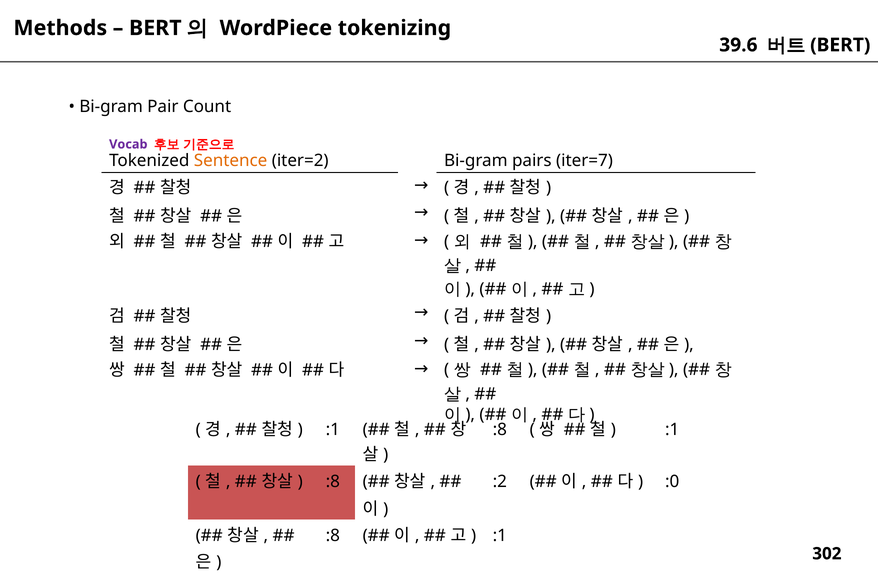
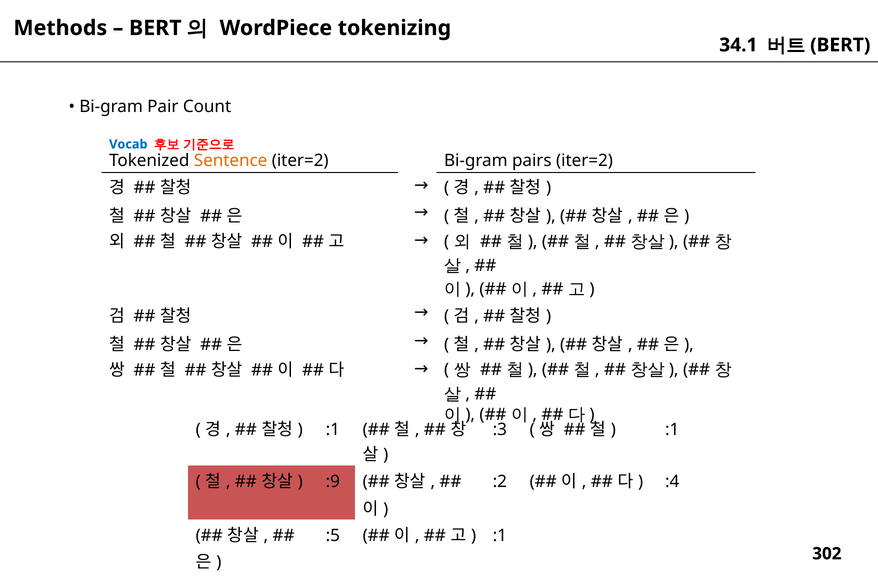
39.6: 39.6 -> 34.1 (738, 45)
Vocab colour: purple -> blue (128, 144)
pairs iter=7: iter=7 -> iter=2 (584, 161)
:8: :8 -> :3 (500, 429)
:8: :8 -> :9 (333, 482)
:0: :0 -> :4 (672, 482)
:8: :8 -> :5 (333, 535)
